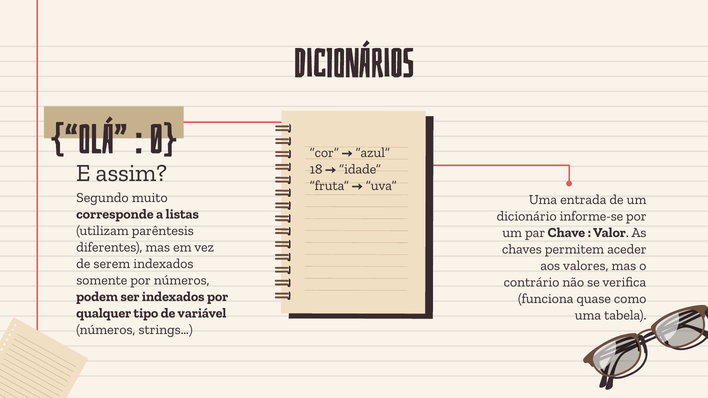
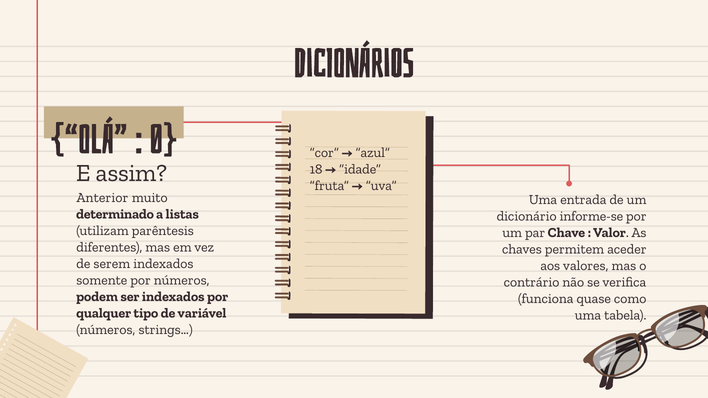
Segundo: Segundo -> Anterior (102, 198)
corresponde: corresponde -> determinado (115, 214)
